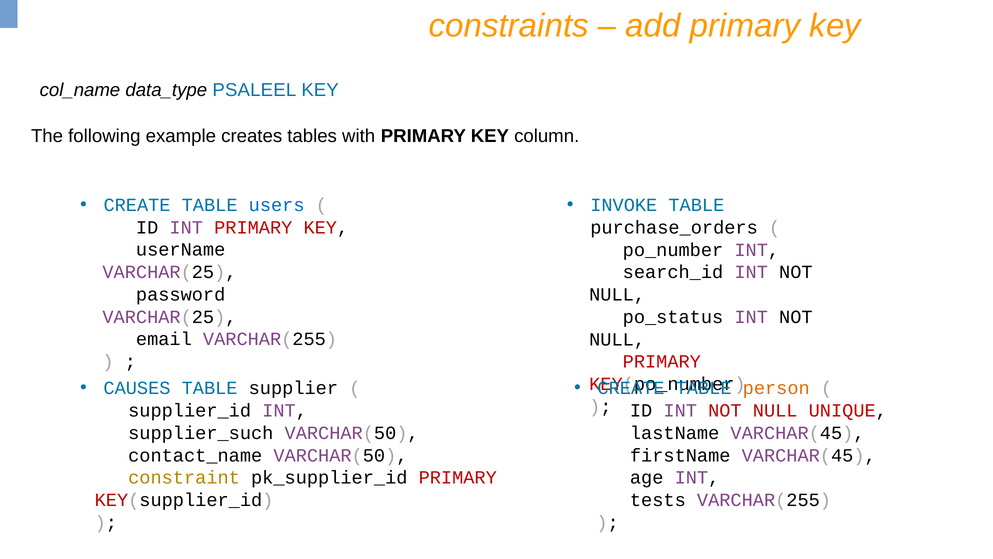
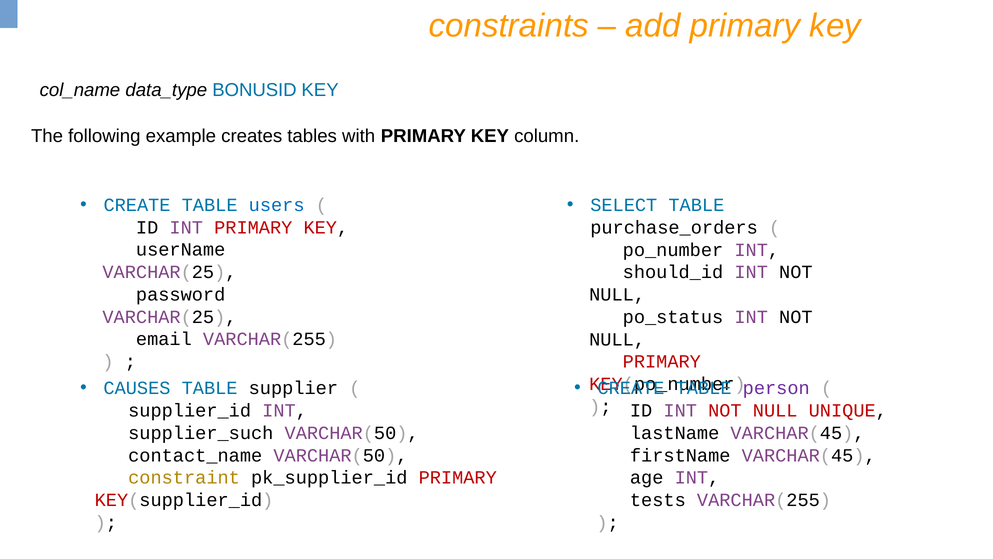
PSALEEL: PSALEEL -> BONUSID (254, 90)
INVOKE: INVOKE -> SELECT (624, 205)
search_id: search_id -> should_id (673, 272)
person colour: orange -> purple (776, 388)
